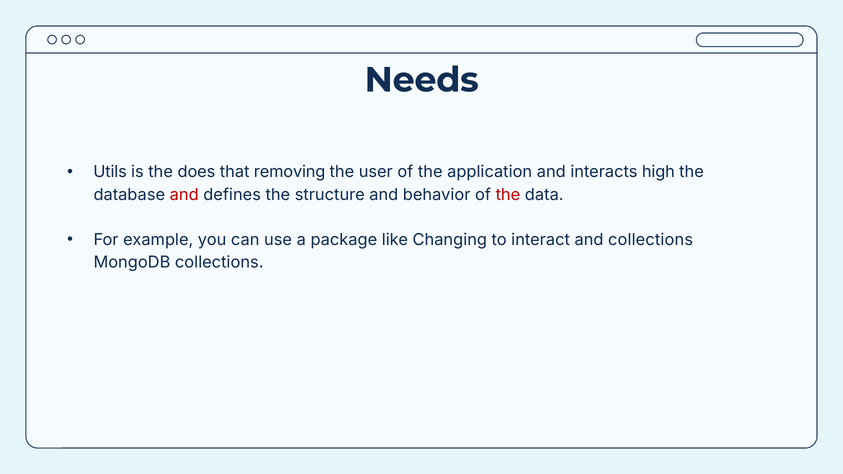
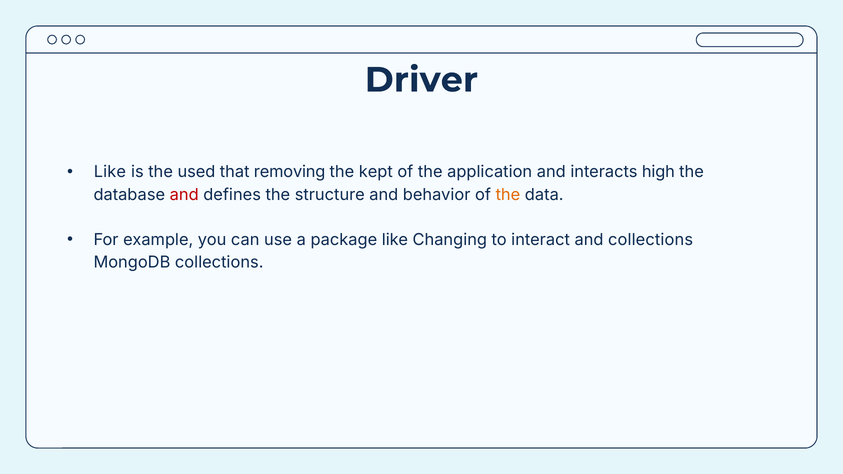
Needs: Needs -> Driver (421, 80)
Utils: Utils -> Like (110, 172)
does: does -> used (196, 172)
user: user -> kept (376, 172)
the colour: red -> orange (508, 195)
